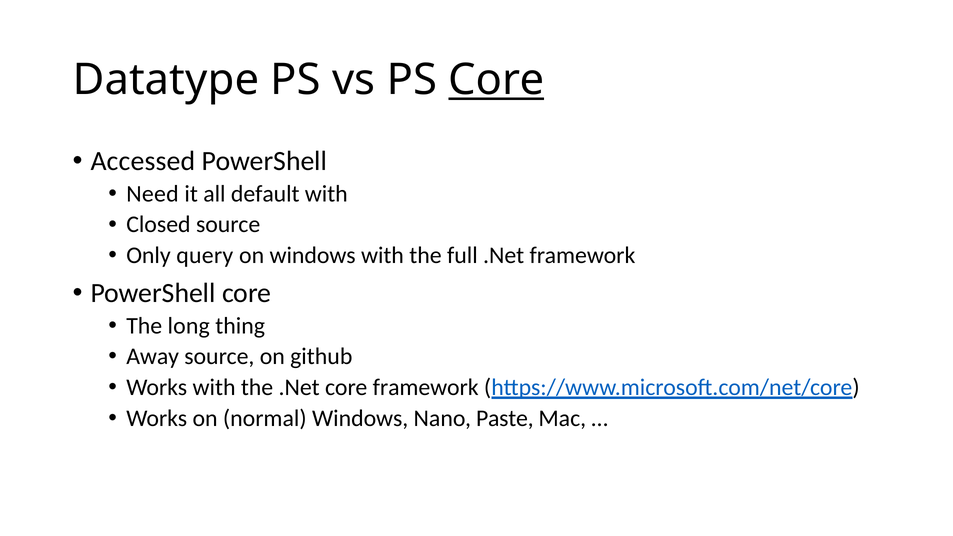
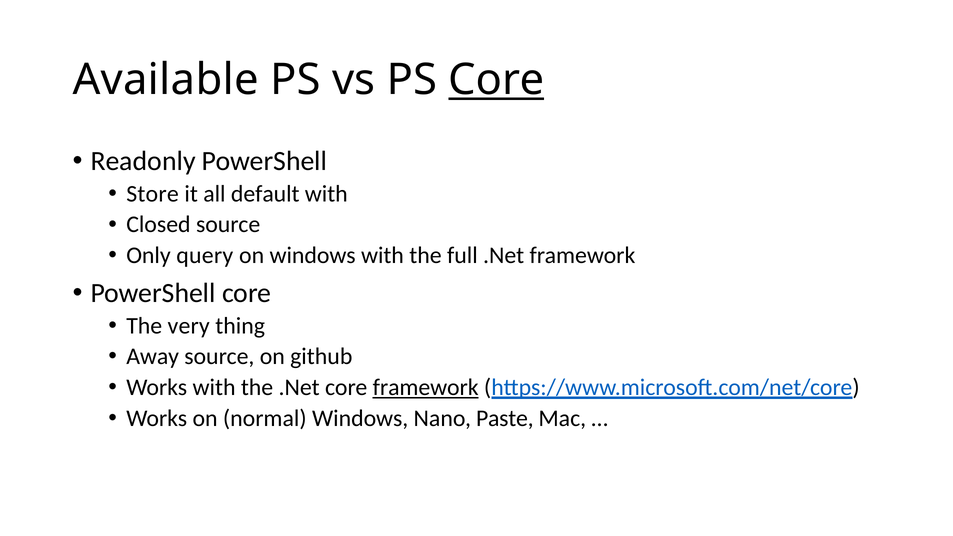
Datatype: Datatype -> Available (166, 80)
Accessed: Accessed -> Readonly (143, 161)
Need: Need -> Store (153, 194)
long: long -> very (189, 326)
framework underline: none -> present (426, 388)
